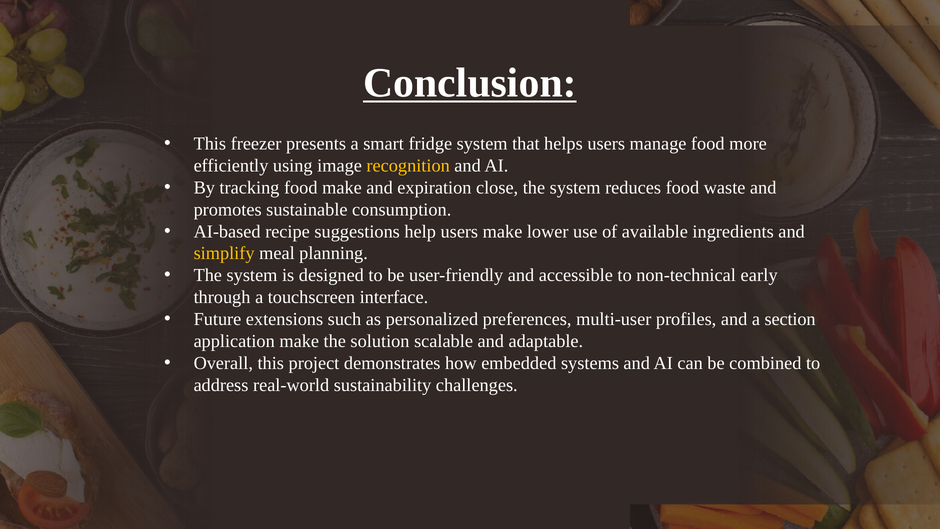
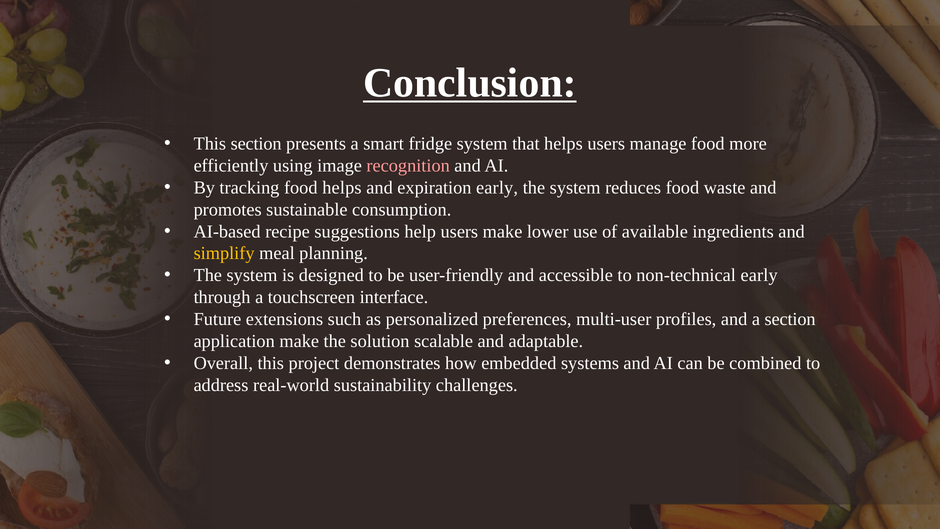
This freezer: freezer -> section (256, 144)
recognition colour: yellow -> pink (408, 166)
food make: make -> helps (342, 187)
expiration close: close -> early (497, 187)
